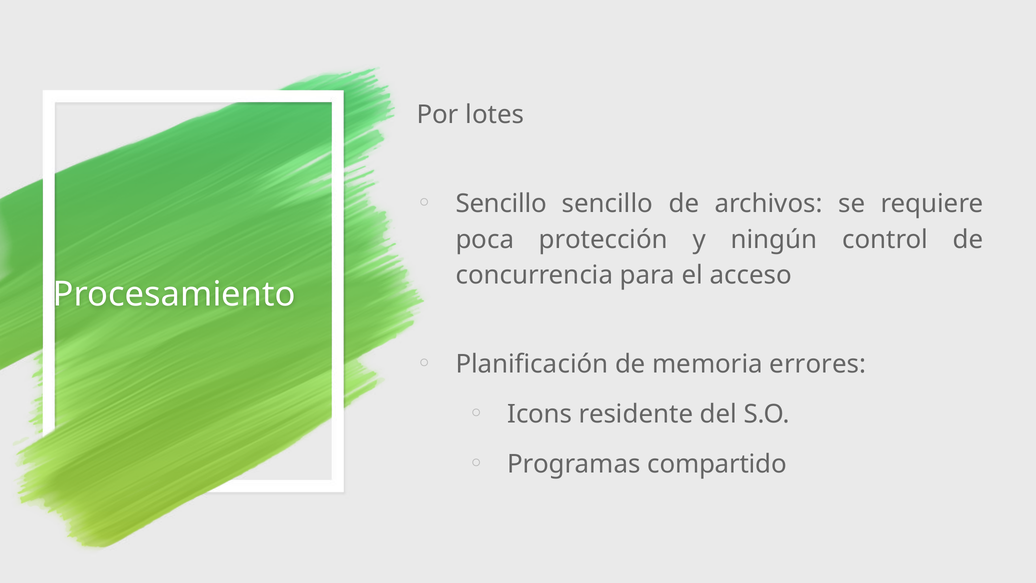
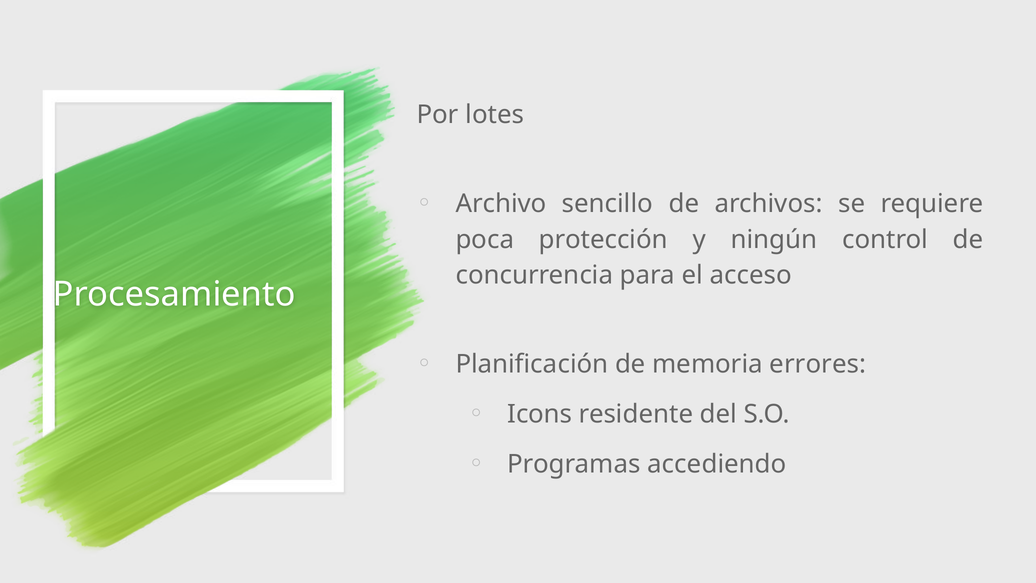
Sencillo: Sencillo -> Archivo (501, 204)
compartido: compartido -> accediendo (717, 464)
